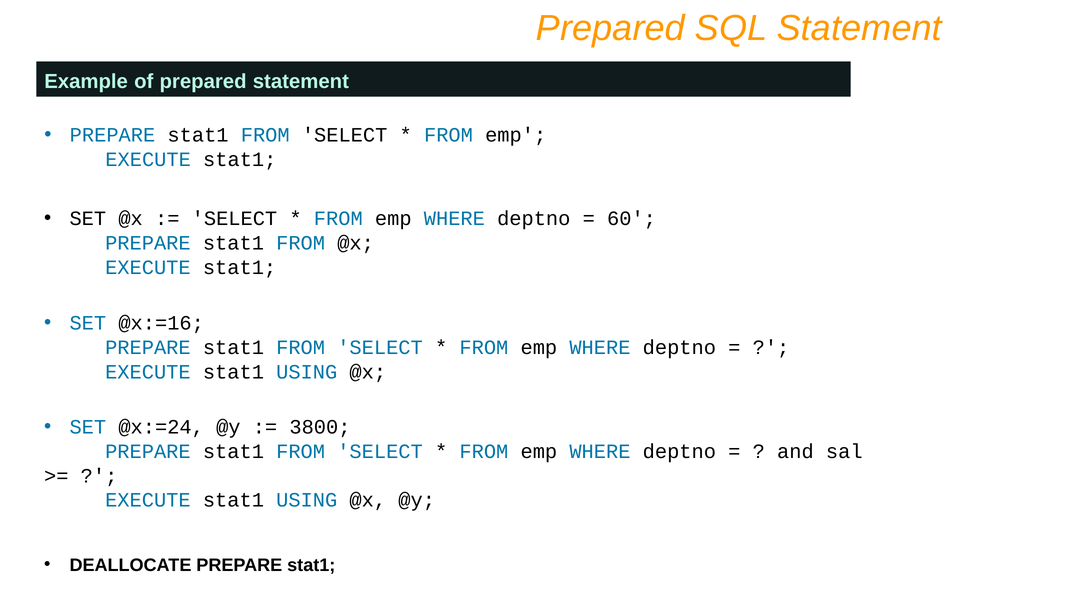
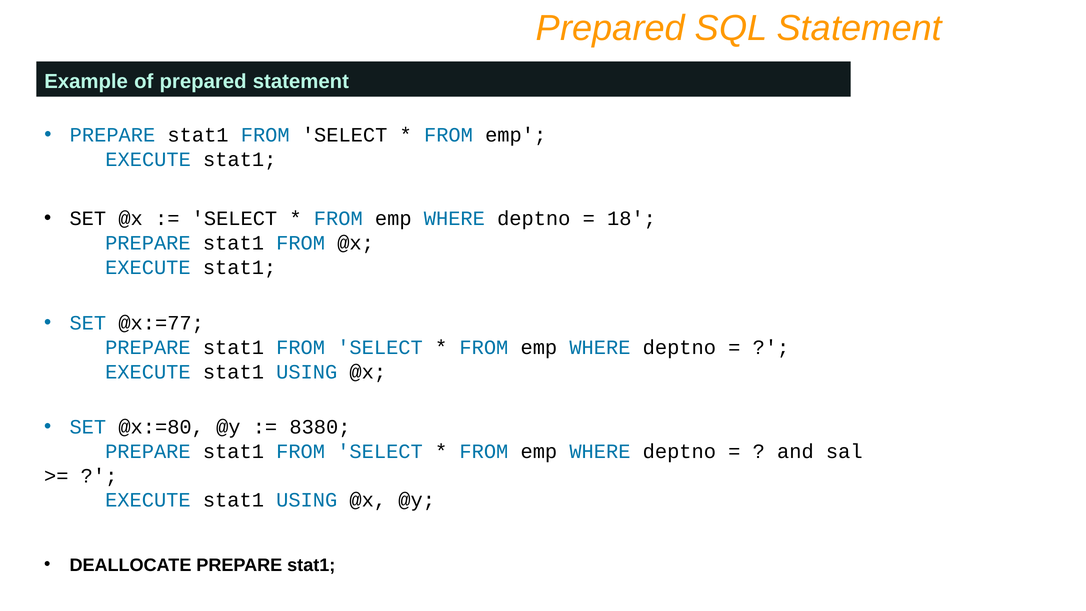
60: 60 -> 18 (632, 218)
@x:=16: @x:=16 -> @x:=77 (161, 323)
@x:=24: @x:=24 -> @x:=80 (161, 427)
3800: 3800 -> 8380 (320, 427)
